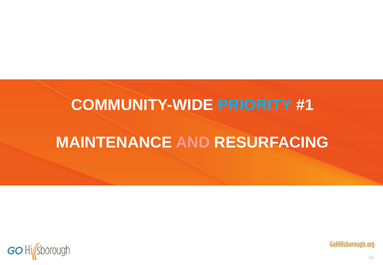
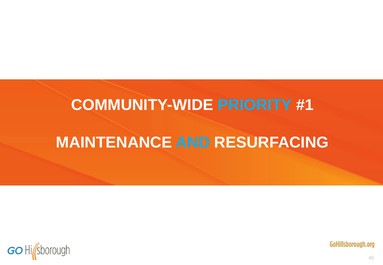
AND colour: pink -> light blue (193, 143)
